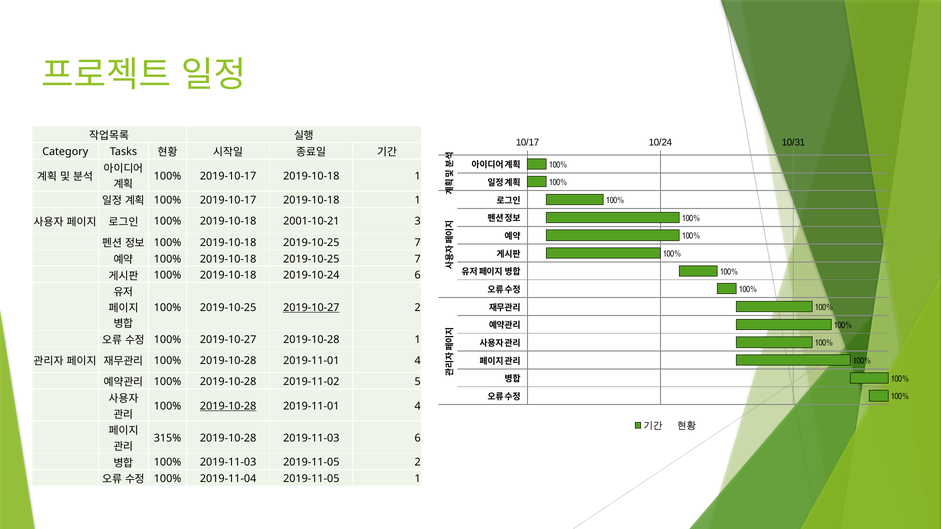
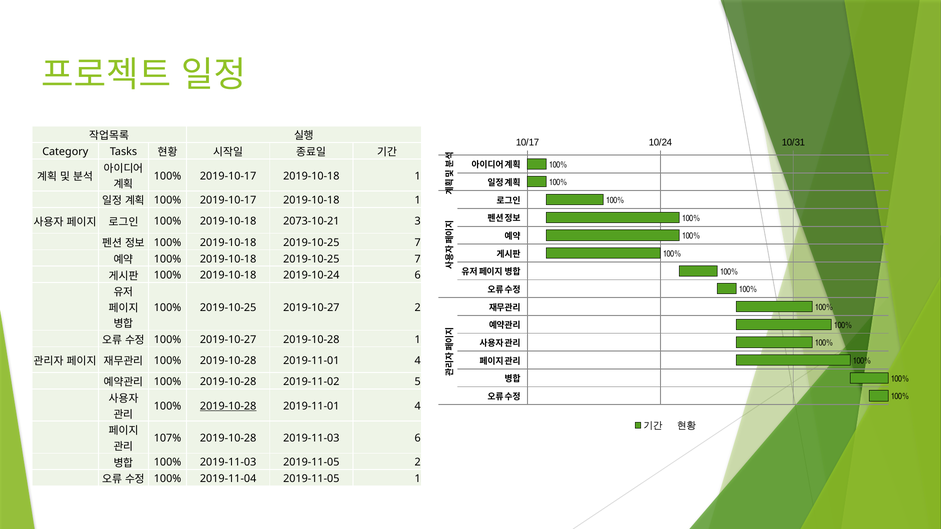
2001-10-21: 2001-10-21 -> 2073-10-21 (311, 222)
2019-10-27 underline: present -> none (311, 308)
315%: 315% -> 107% (168, 438)
